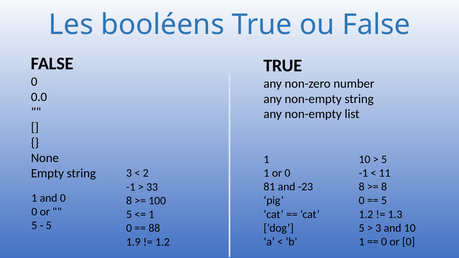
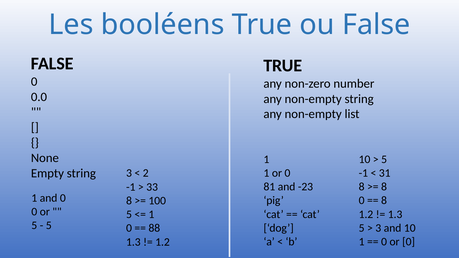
11: 11 -> 31 (385, 173)
5: 5 -> 8 (384, 201)
1.9: 1.9 -> 1.3 (133, 242)
